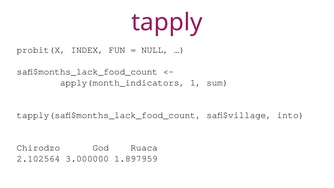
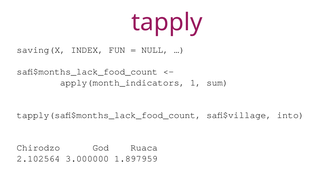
probit(X: probit(X -> saving(X (41, 50)
